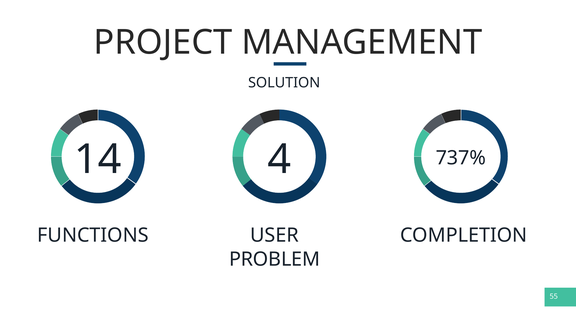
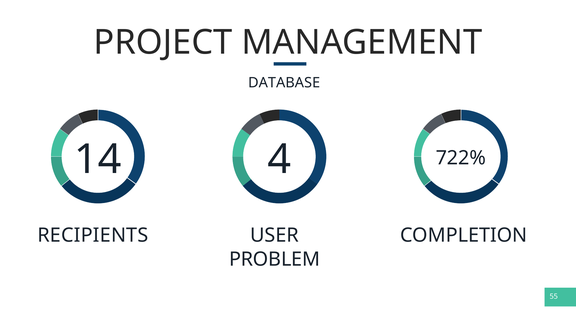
SOLUTION: SOLUTION -> DATABASE (284, 83)
737%: 737% -> 722% (461, 158)
FUNCTIONS: FUNCTIONS -> RECIPIENTS (93, 235)
